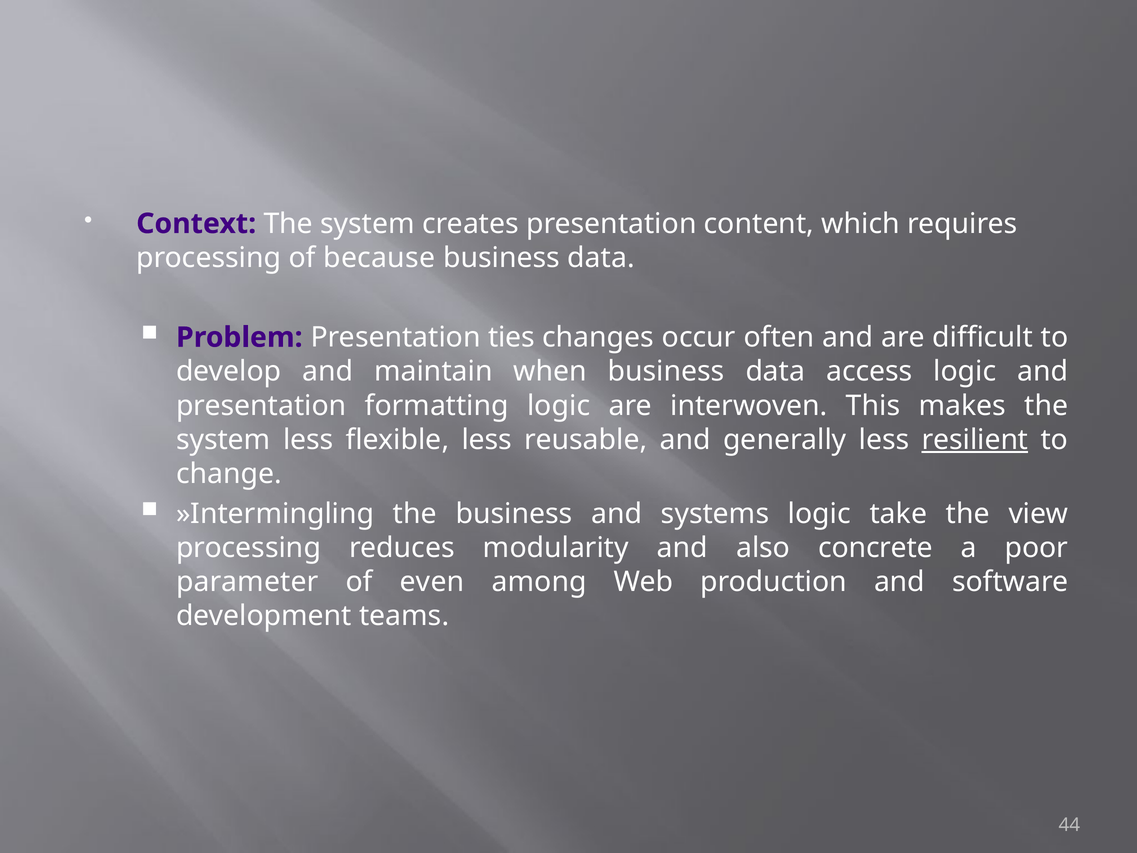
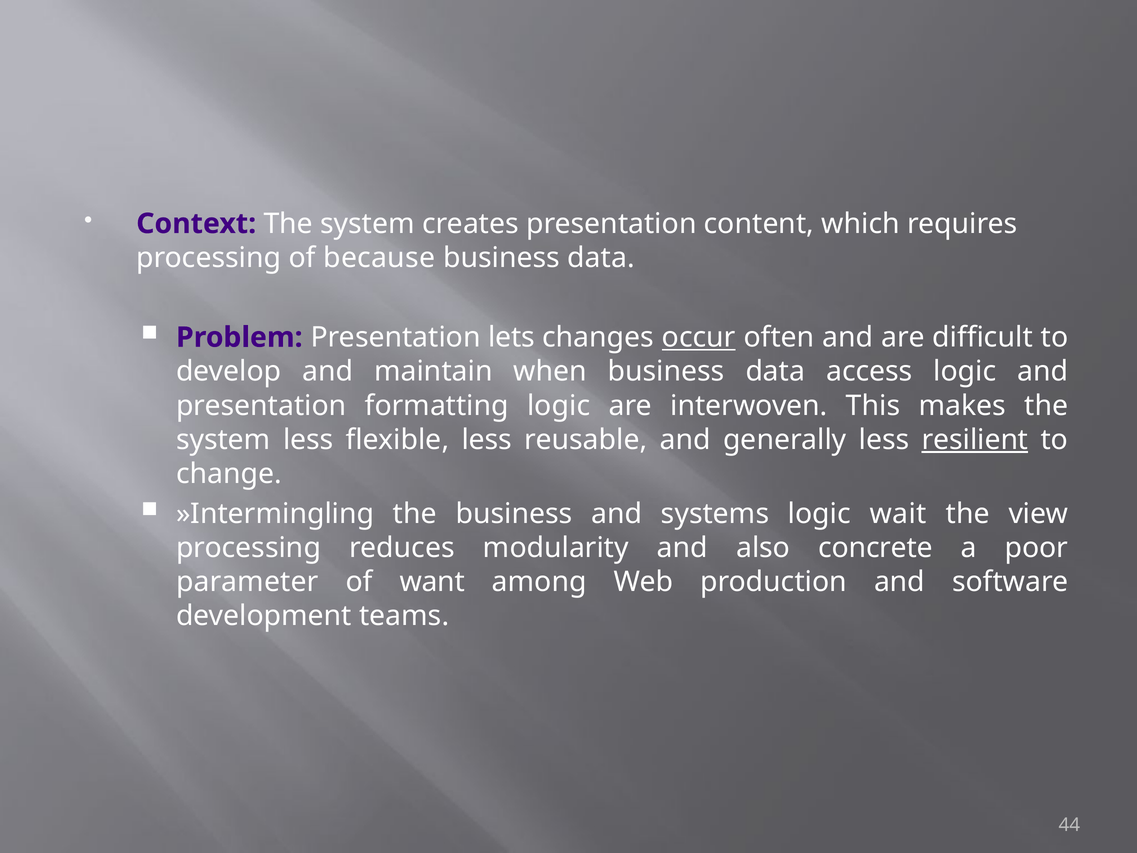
ties: ties -> lets (512, 337)
occur underline: none -> present (699, 337)
take: take -> wait (898, 514)
even: even -> want (432, 582)
